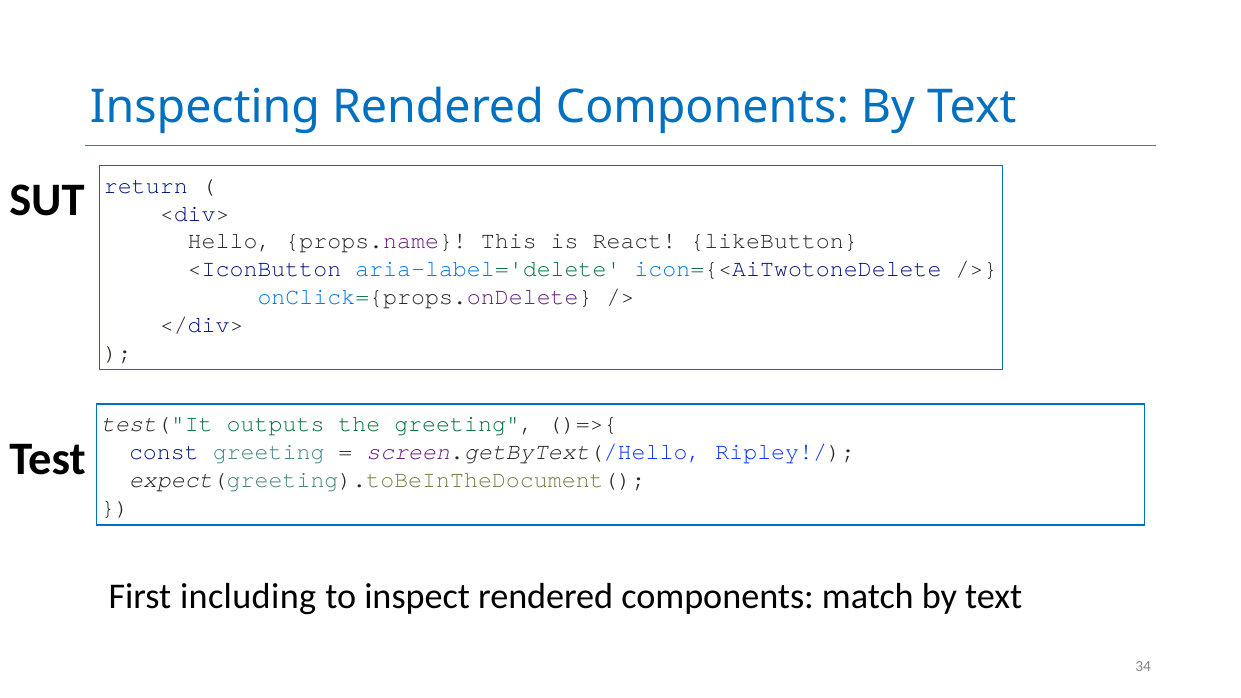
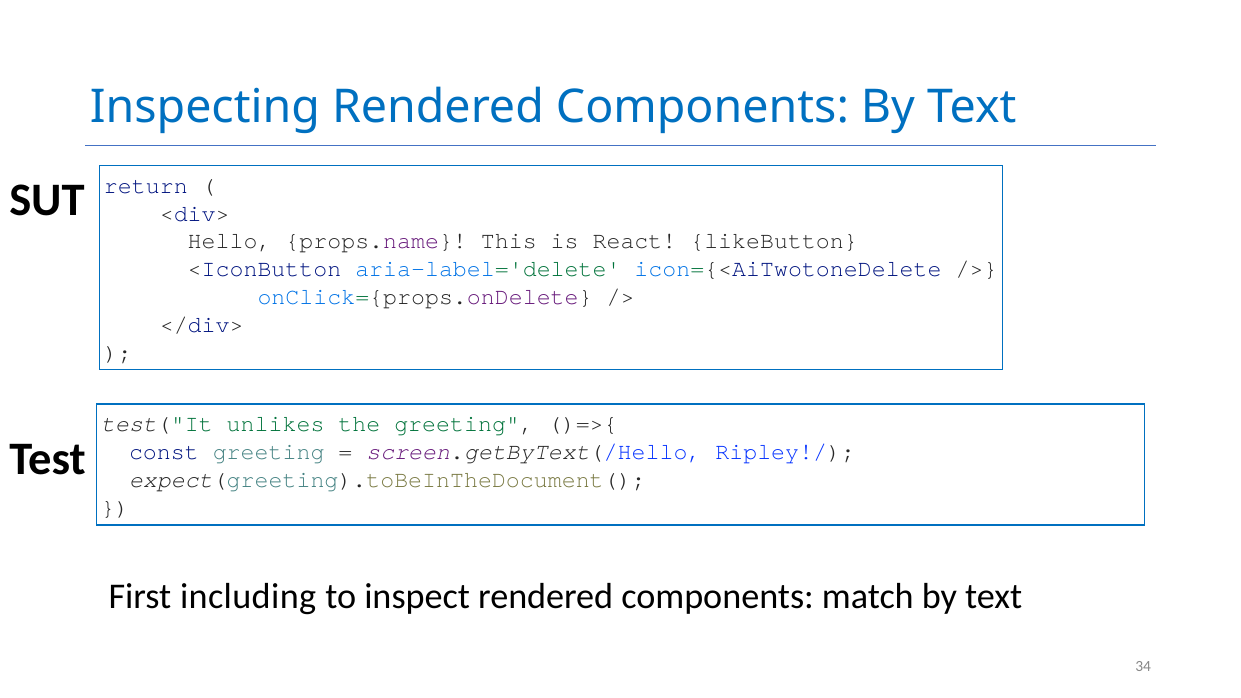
outputs: outputs -> unlikes (276, 424)
